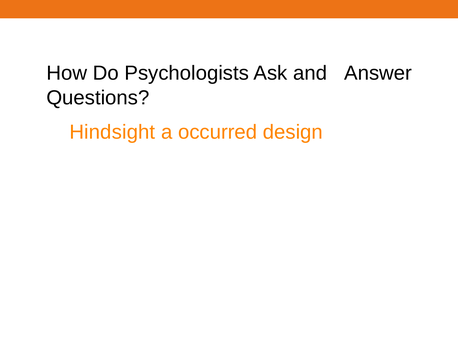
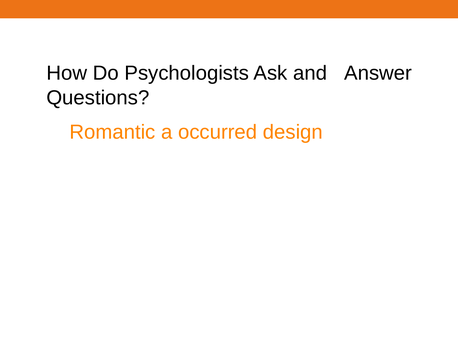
Hindsight: Hindsight -> Romantic (112, 132)
